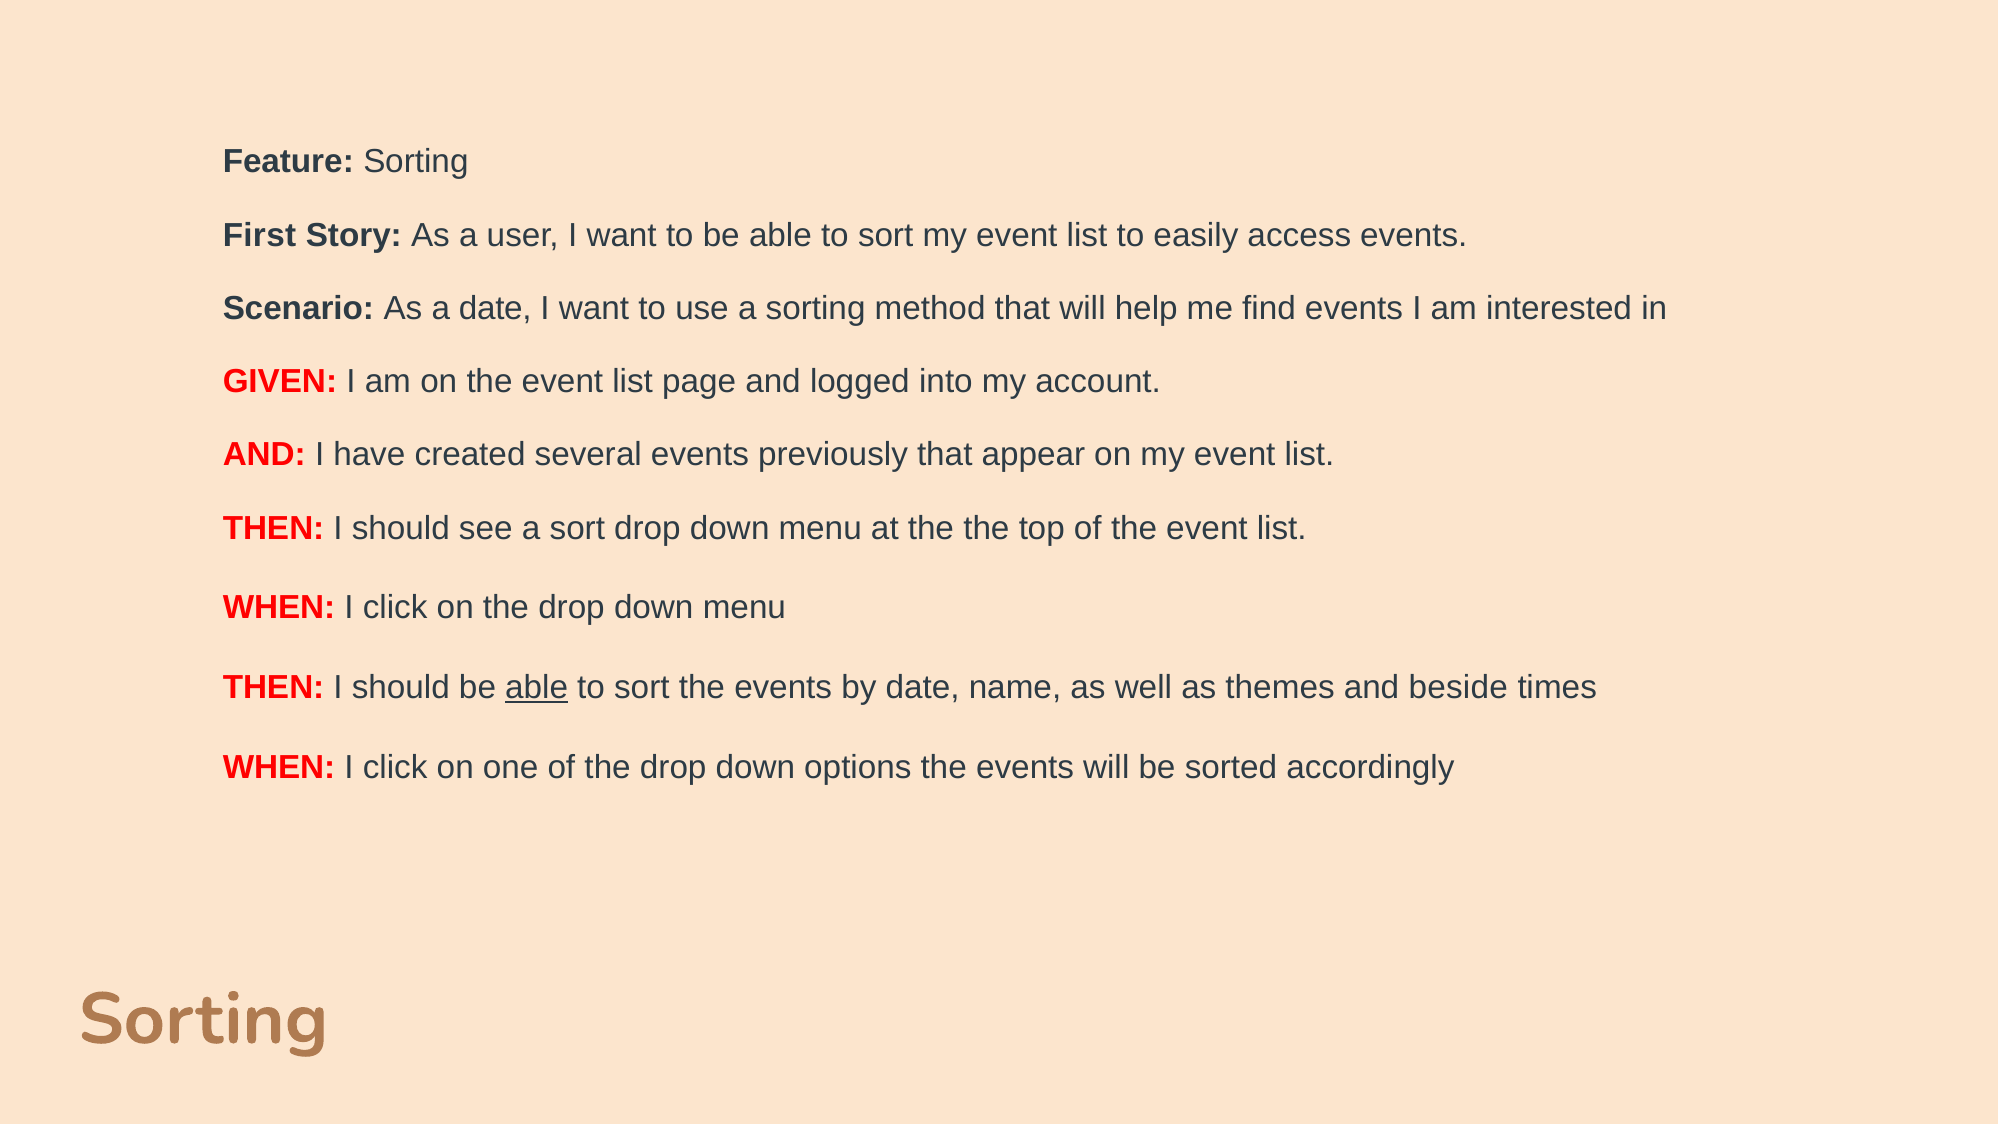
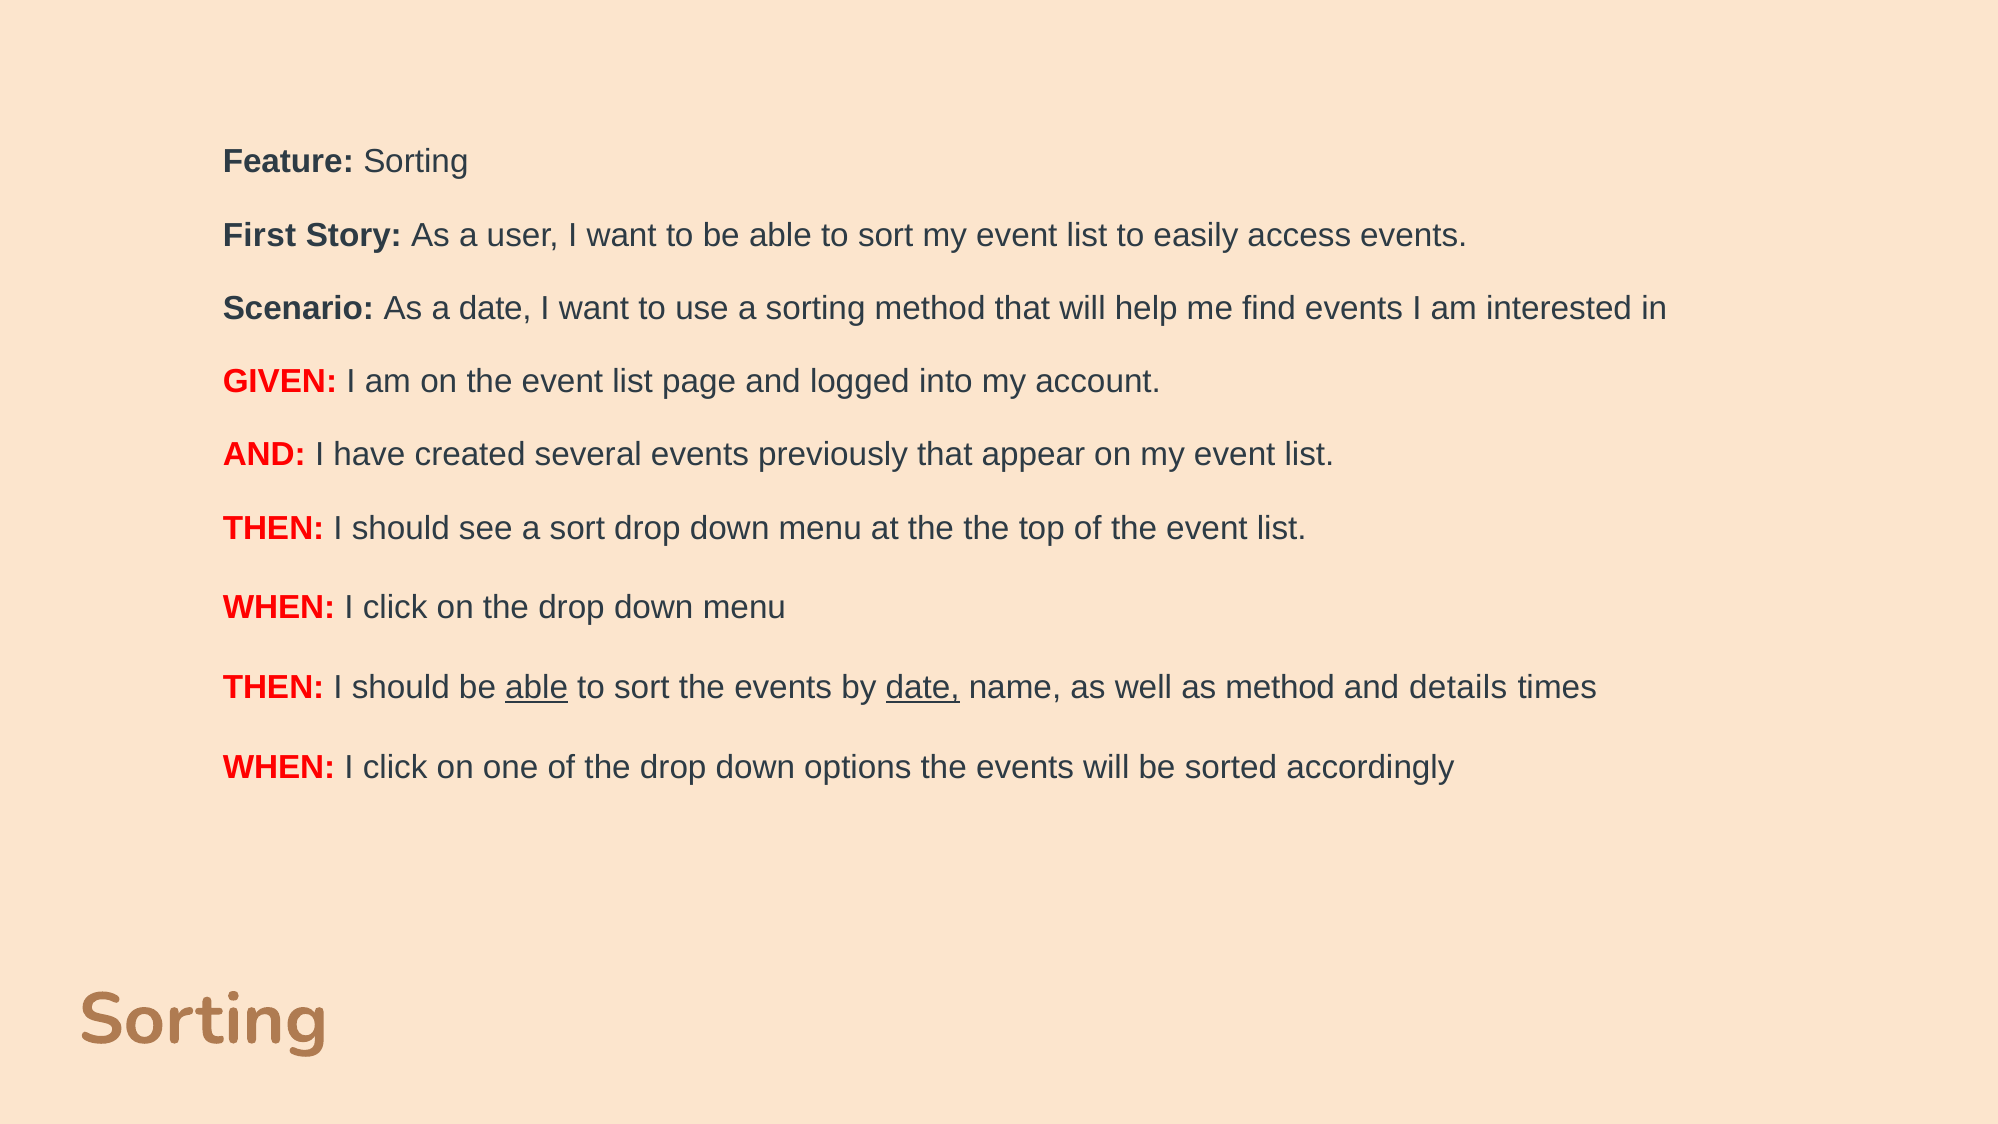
date underline: none -> present (923, 688)
as themes: themes -> method (1280, 688)
beside: beside -> details (1458, 688)
